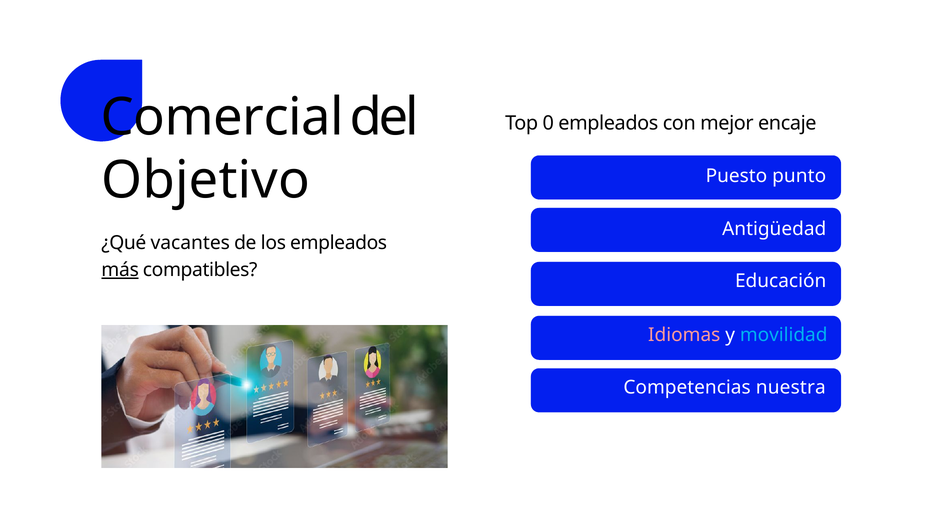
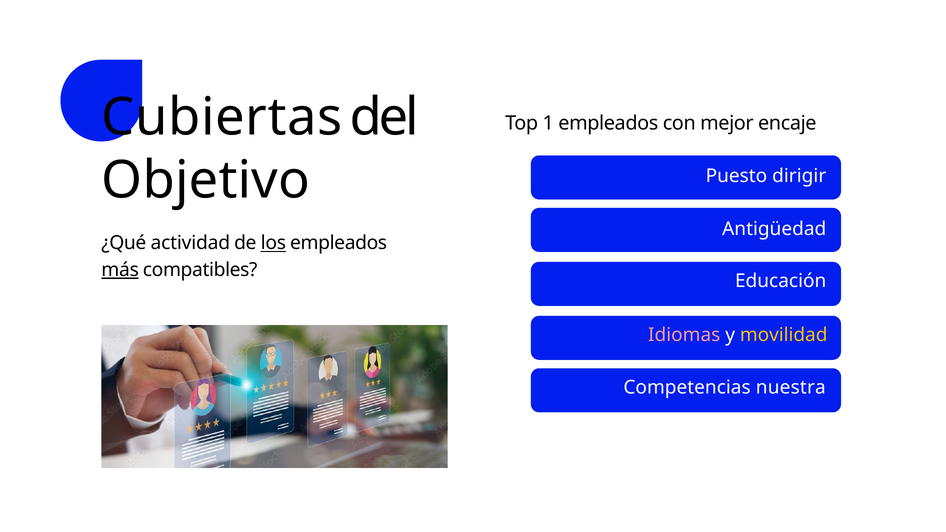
Comercial: Comercial -> Cubiertas (222, 117)
0: 0 -> 1 (548, 123)
punto: punto -> dirigir (799, 176)
vacantes: vacantes -> actividad (190, 243)
los underline: none -> present (273, 243)
movilidad colour: light blue -> yellow (784, 335)
